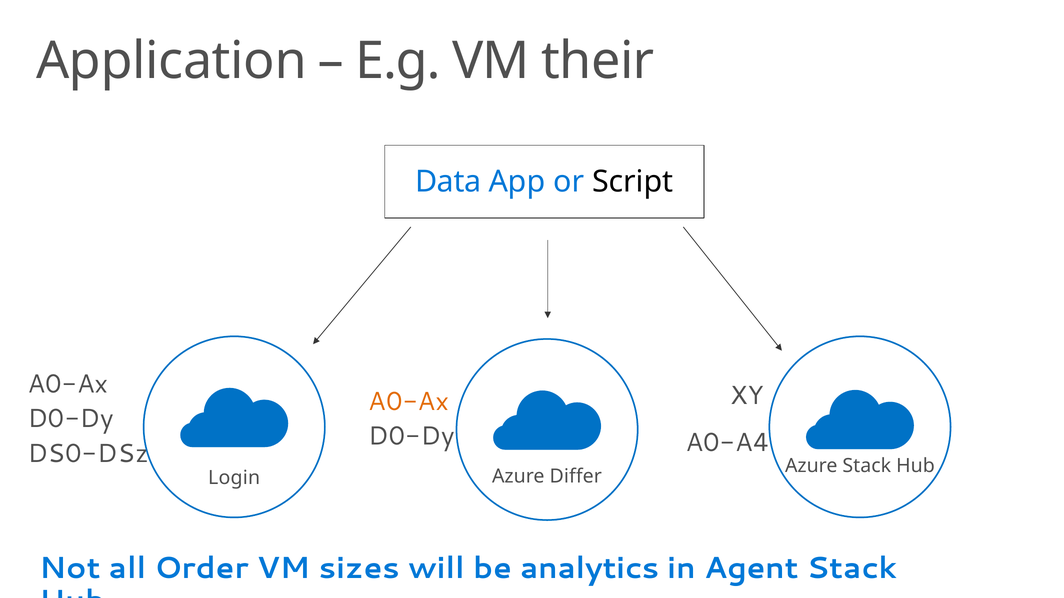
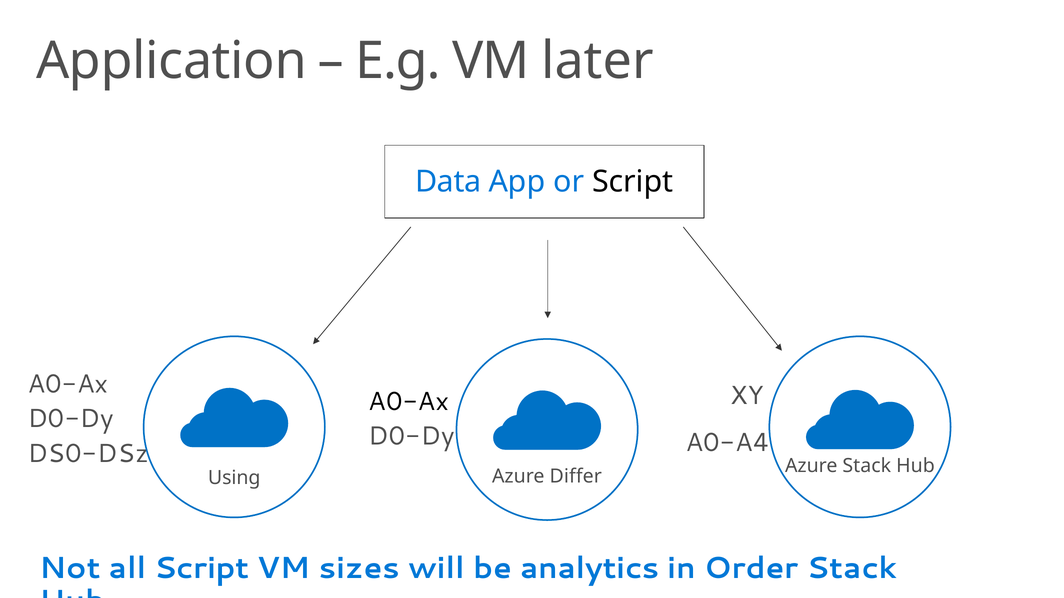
their: their -> later (597, 61)
A0-Ax colour: orange -> black (409, 402)
Login: Login -> Using (234, 478)
all Order: Order -> Script (202, 569)
Agent: Agent -> Order (751, 569)
